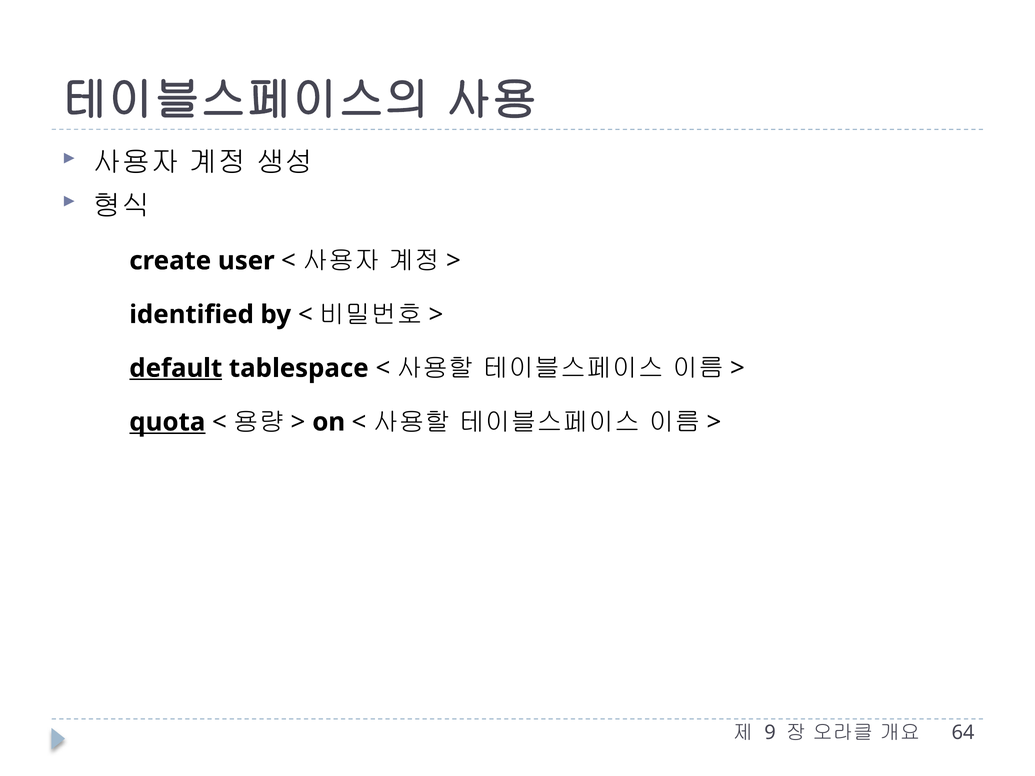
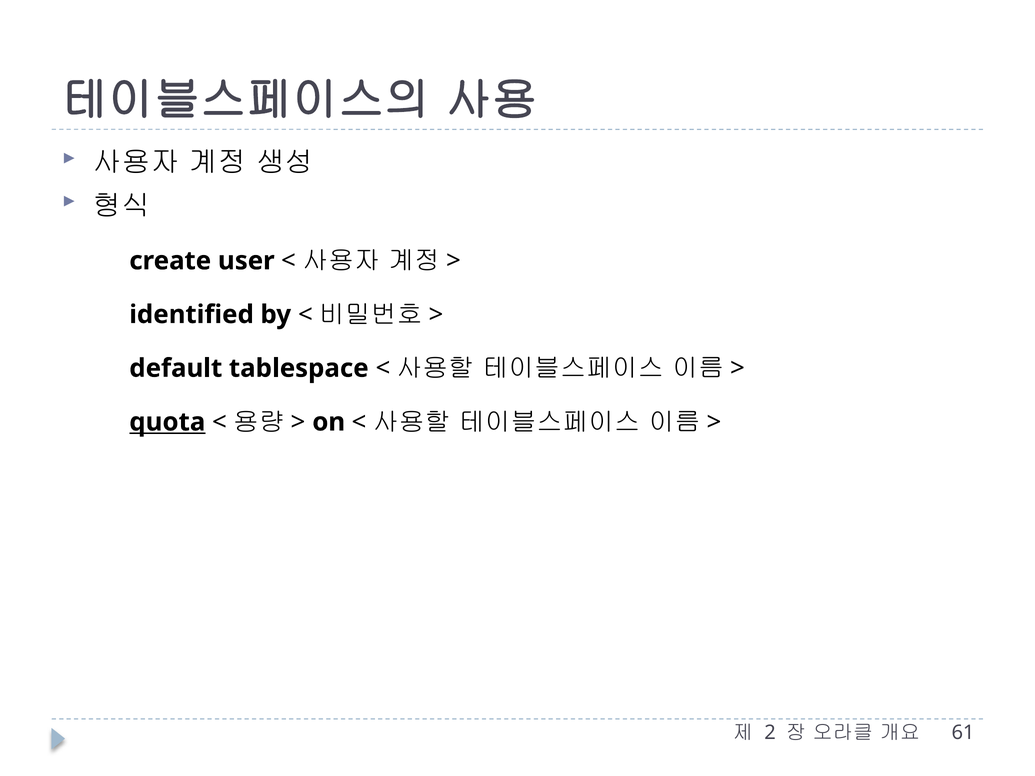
default underline: present -> none (176, 368)
9: 9 -> 2 (770, 733)
64: 64 -> 61 (963, 733)
